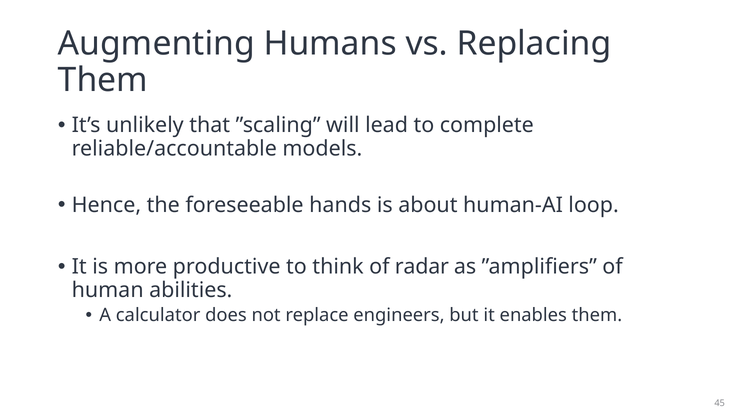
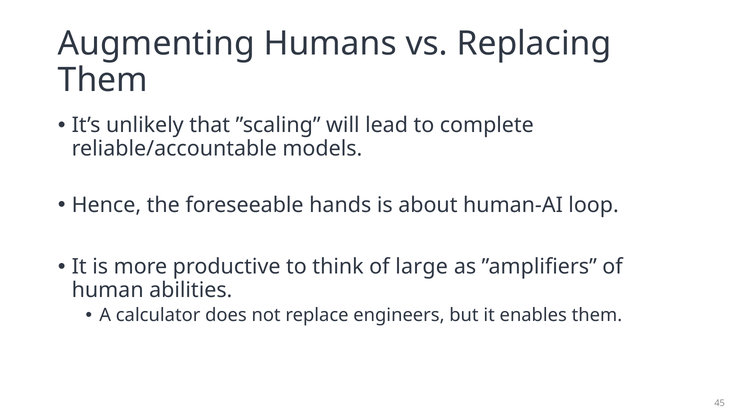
radar: radar -> large (422, 267)
